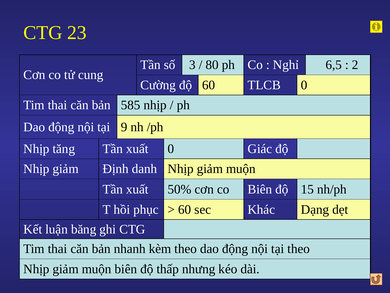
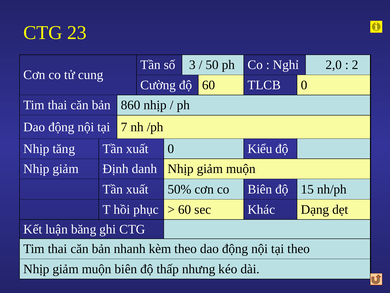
80: 80 -> 50 (212, 65)
6,5: 6,5 -> 2,0 (334, 65)
585: 585 -> 860 (131, 105)
9: 9 -> 7 (124, 127)
Giác: Giác -> Kiểu (260, 149)
